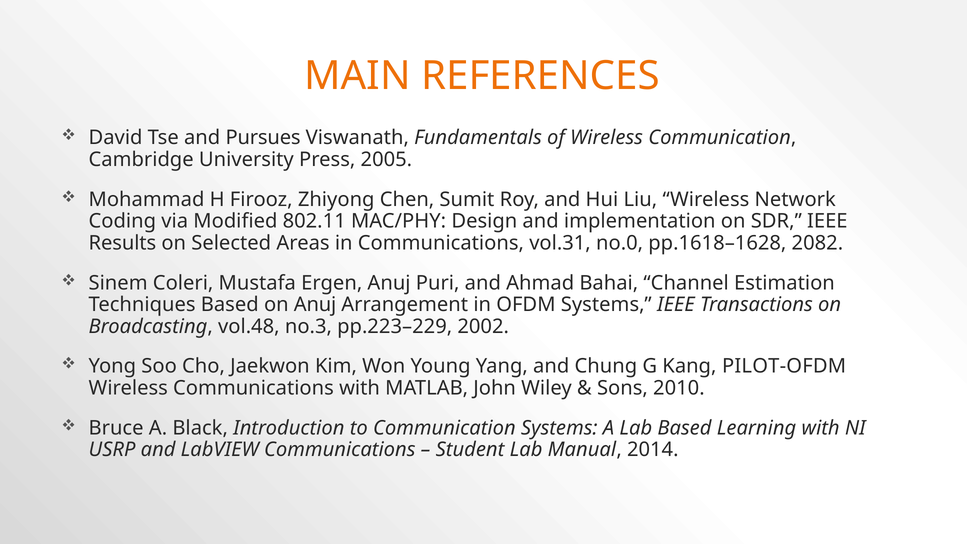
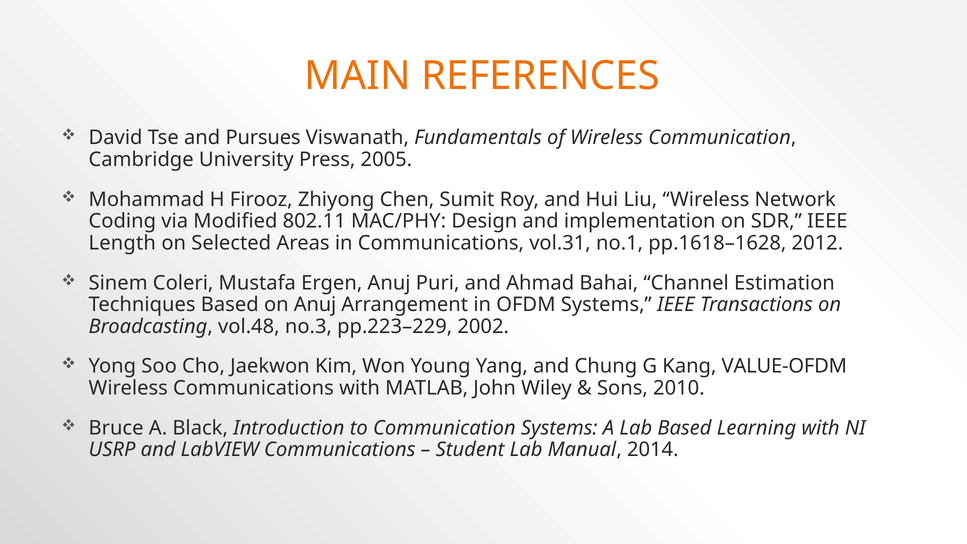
Results: Results -> Length (122, 243)
no.0: no.0 -> no.1 (620, 243)
2082: 2082 -> 2012 (817, 243)
PILOT-OFDM: PILOT-OFDM -> VALUE-OFDM (784, 366)
